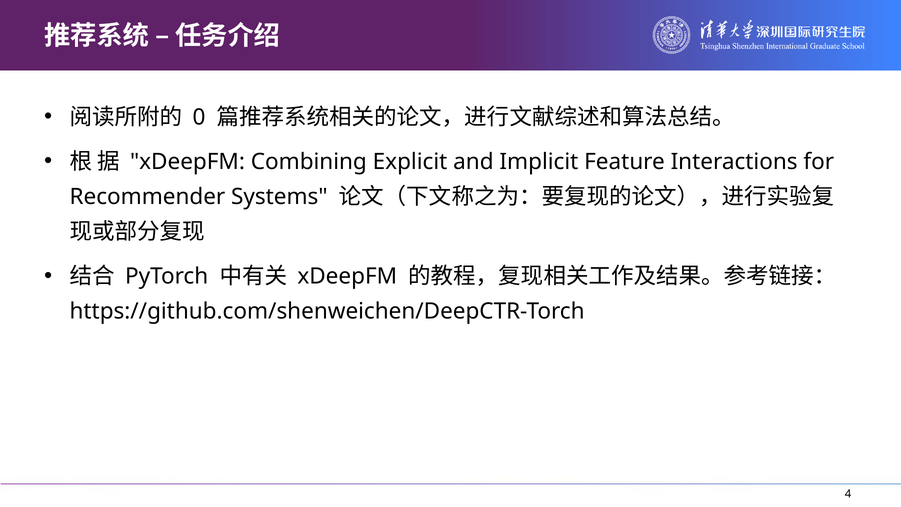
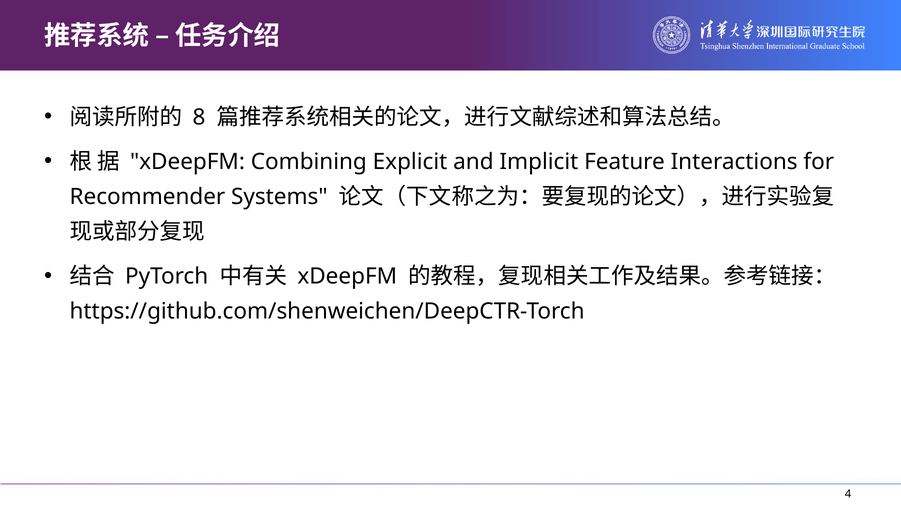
0: 0 -> 8 (199, 117)
